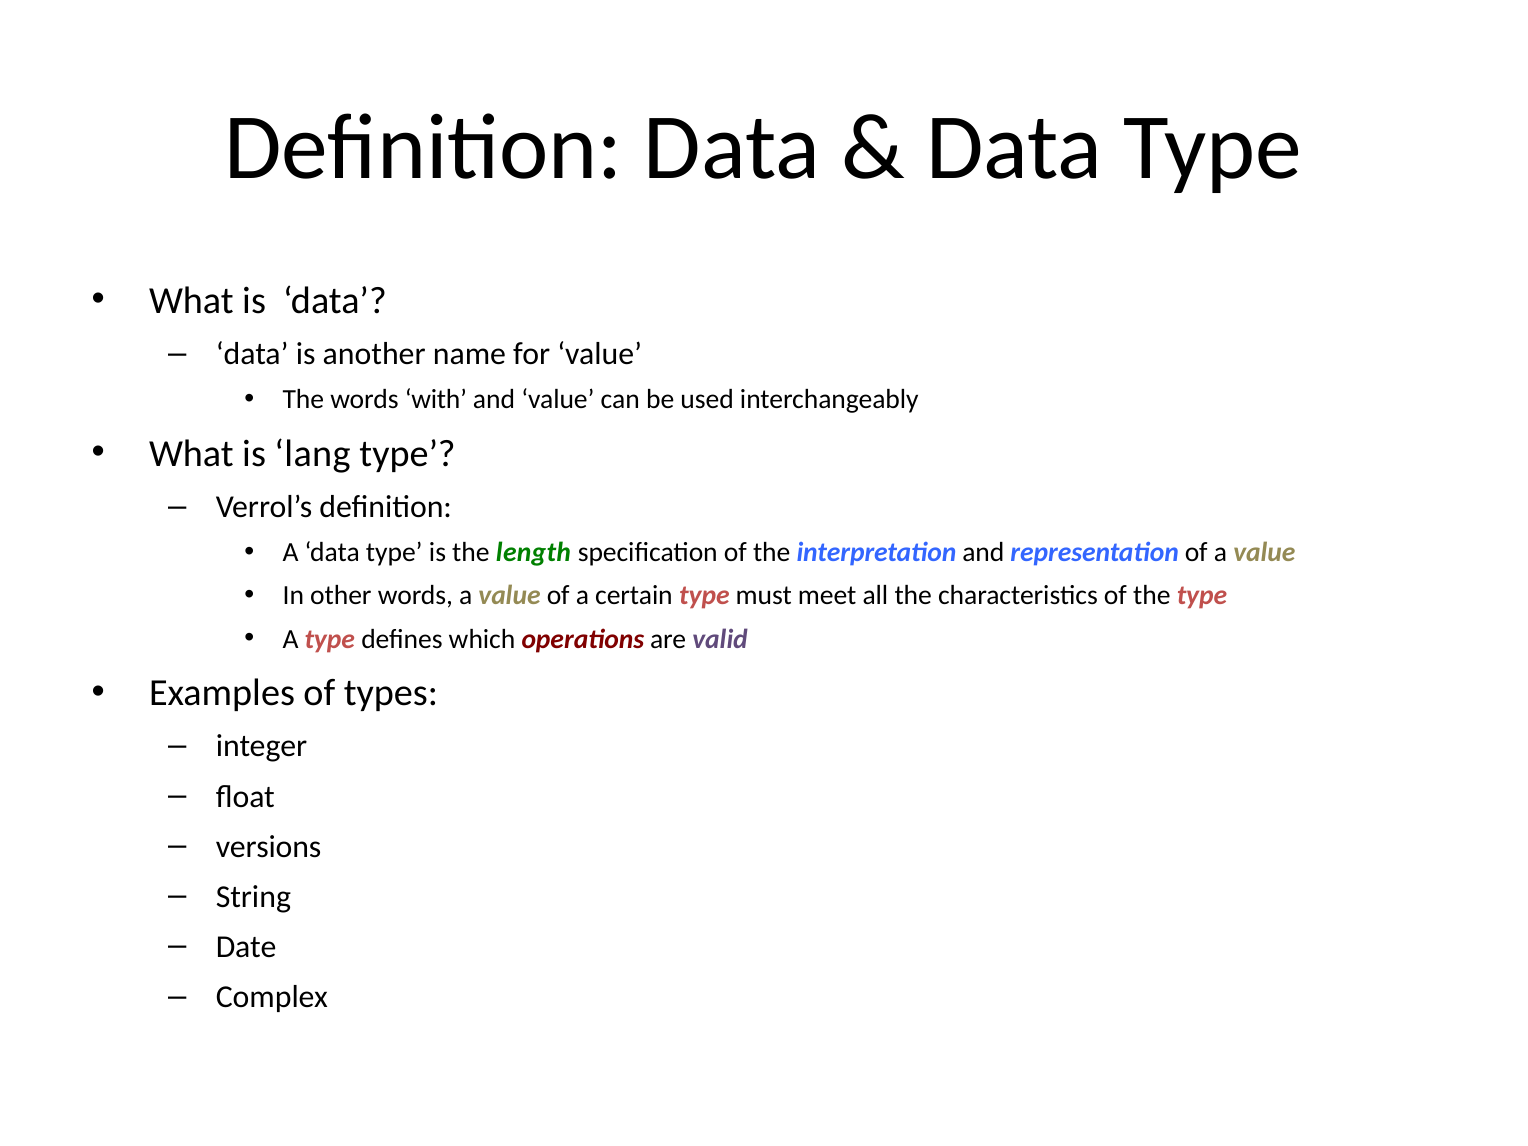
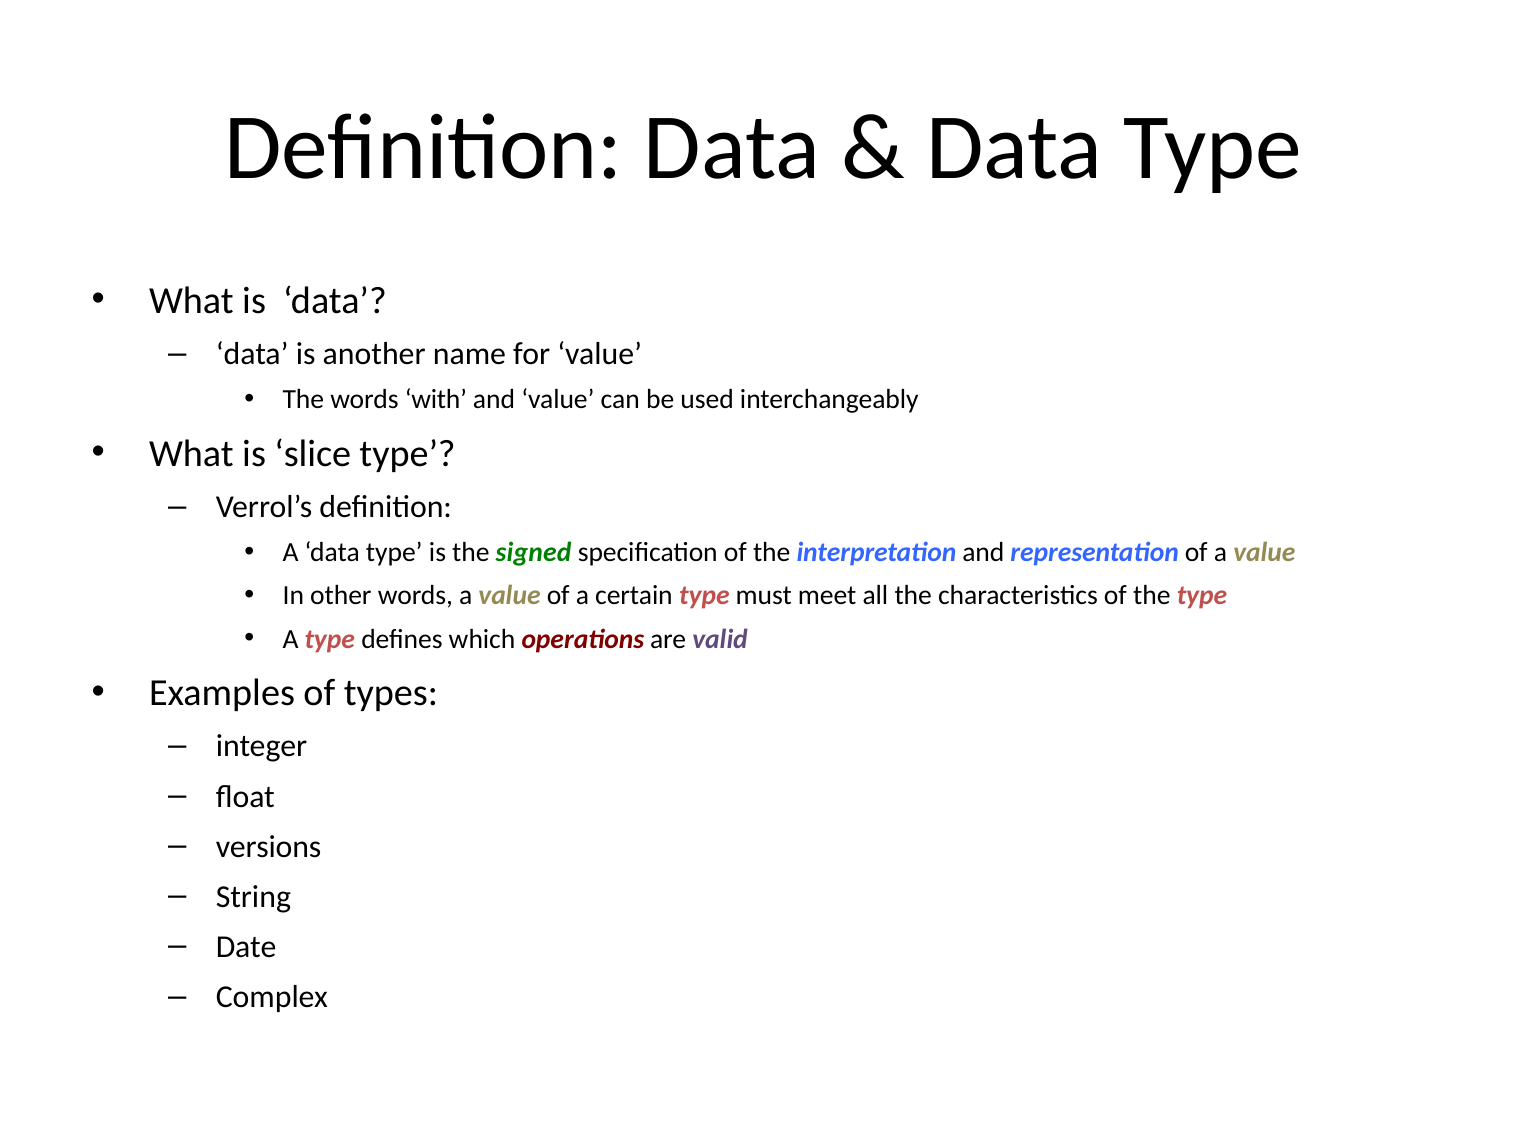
lang: lang -> slice (313, 453)
length: length -> signed (533, 553)
